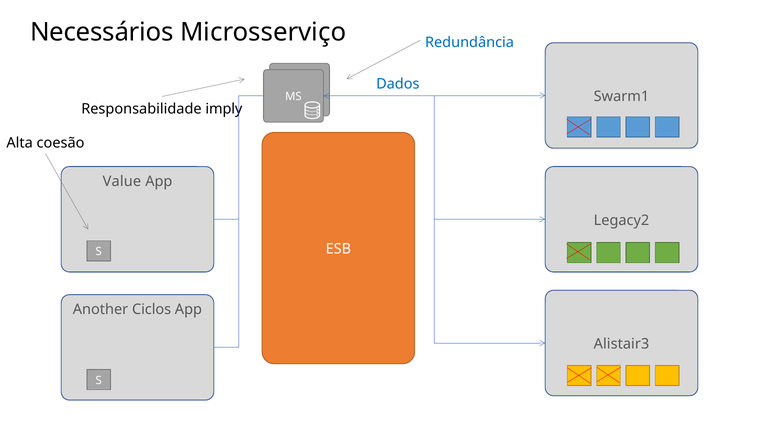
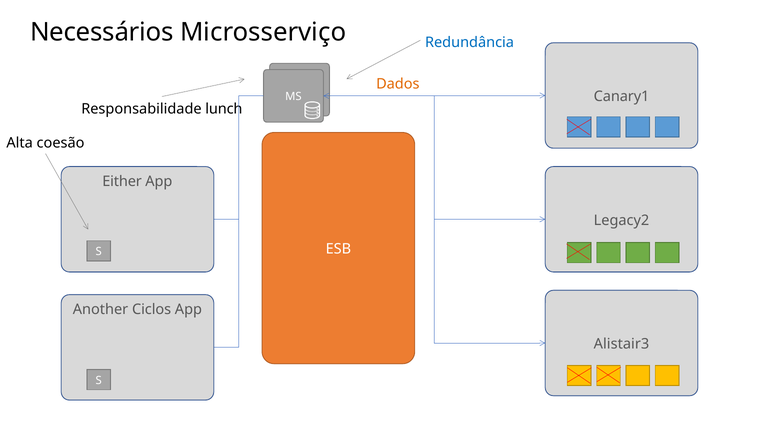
Dados colour: blue -> orange (398, 84)
Swarm1: Swarm1 -> Canary1 (622, 96)
imply: imply -> lunch (224, 109)
Value: Value -> Either (122, 182)
